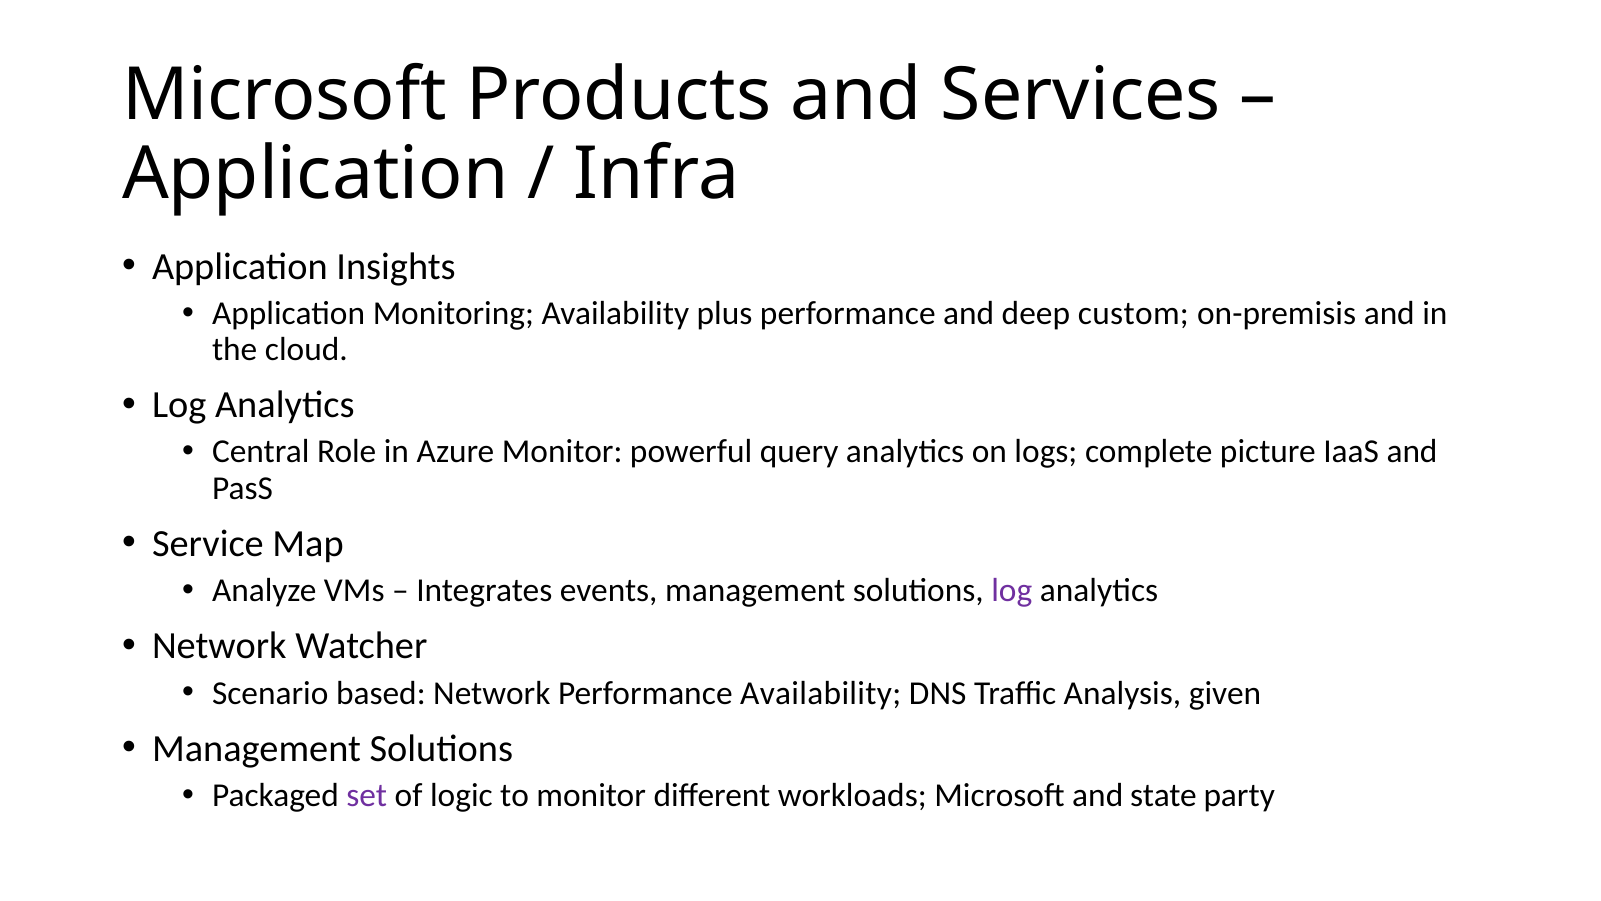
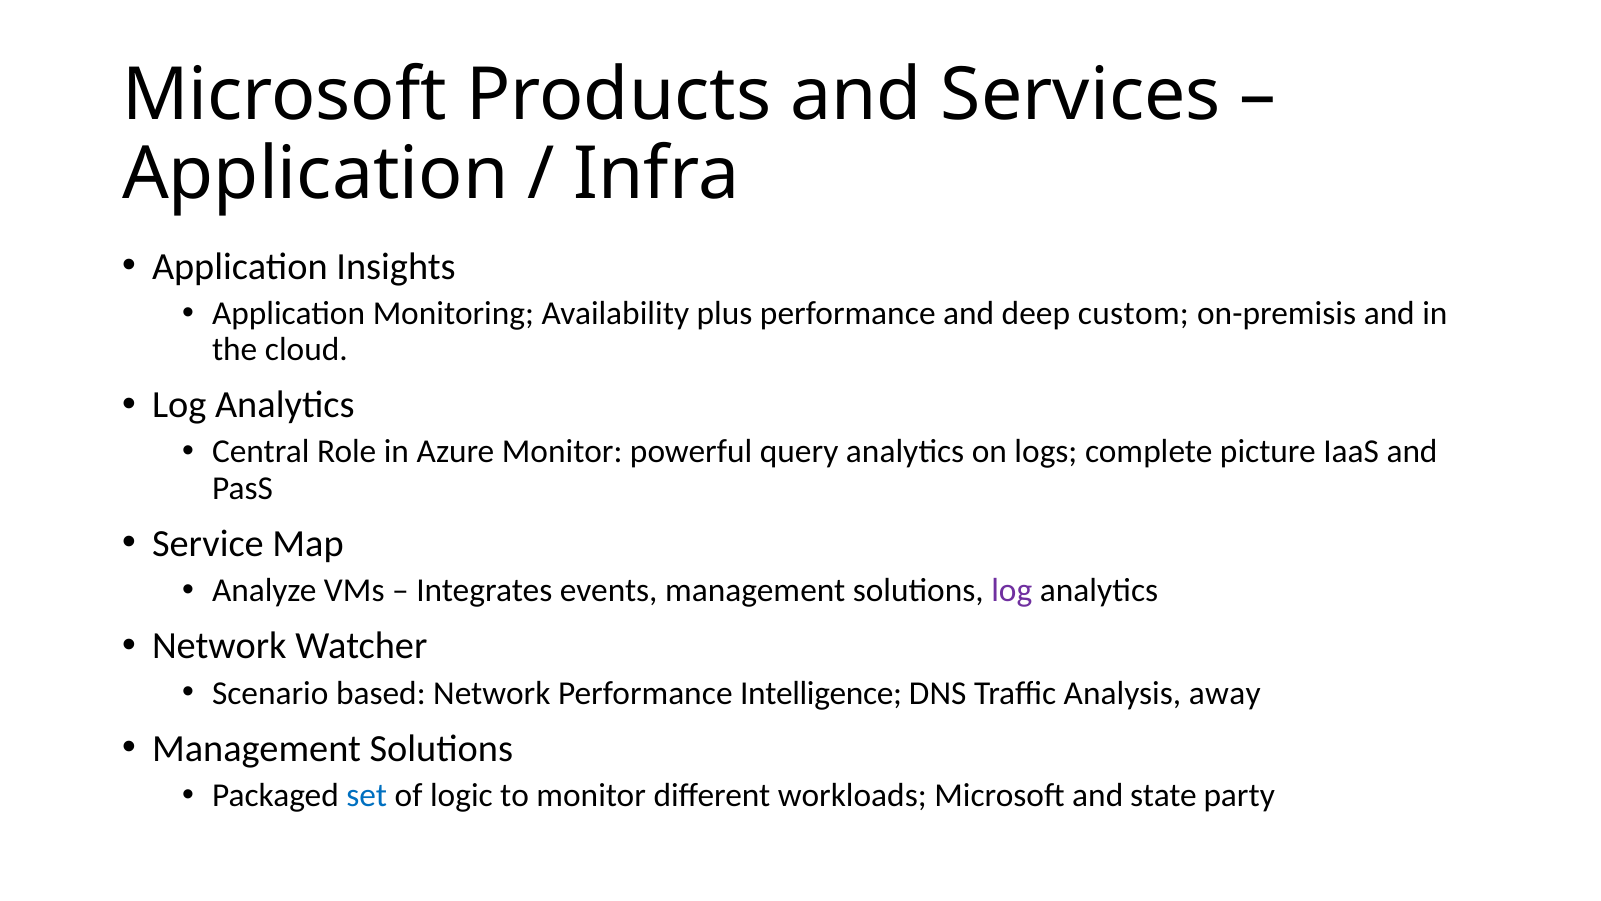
Performance Availability: Availability -> Intelligence (821, 693)
given: given -> away (1225, 693)
set colour: purple -> blue (367, 795)
